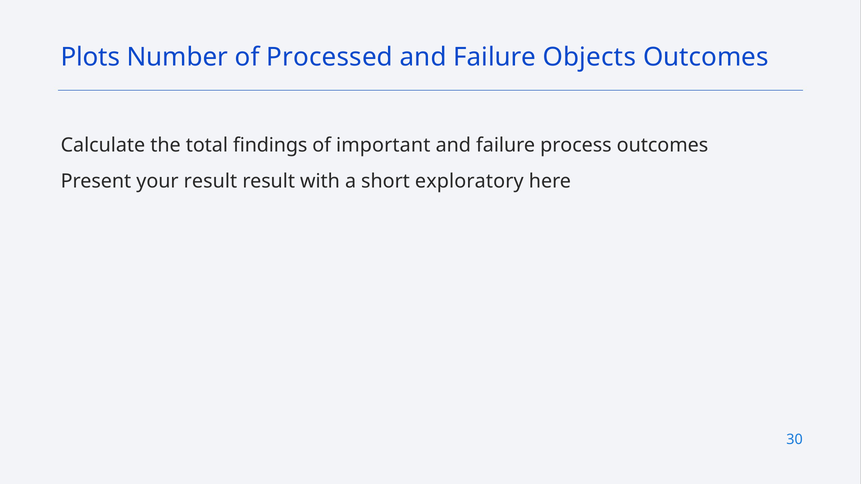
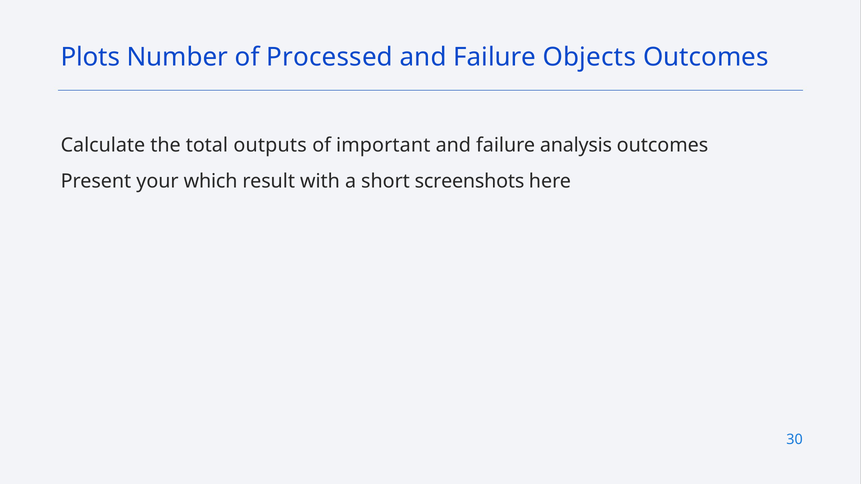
findings: findings -> outputs (270, 145)
process: process -> analysis (576, 145)
your result: result -> which (211, 181)
exploratory: exploratory -> screenshots (469, 181)
